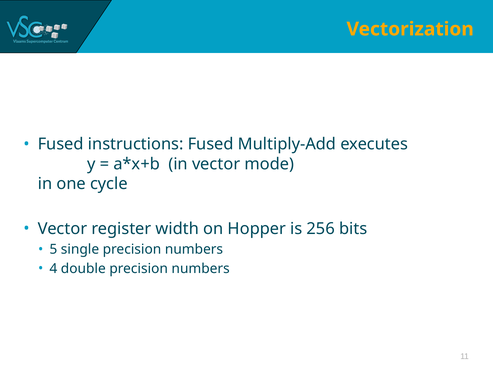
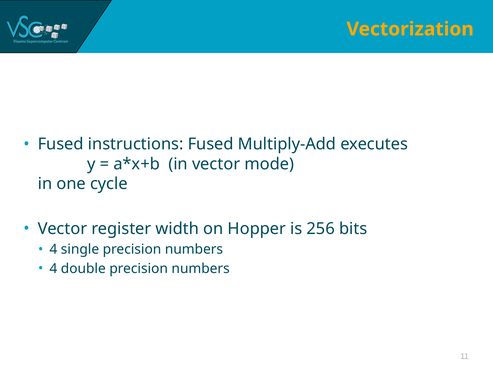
5: 5 -> 4 (53, 249)
